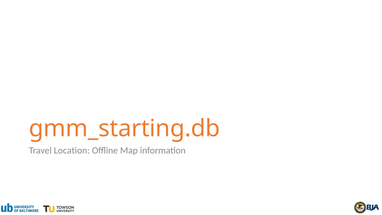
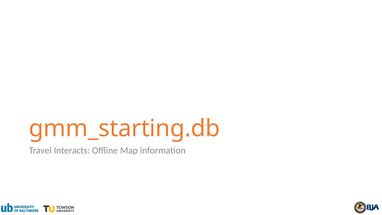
Location: Location -> Interacts (72, 150)
